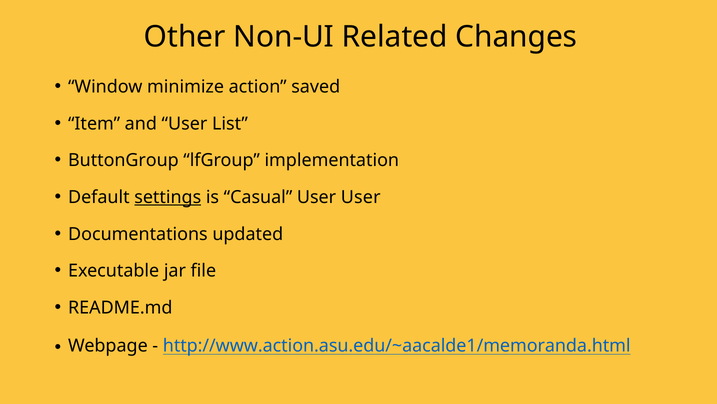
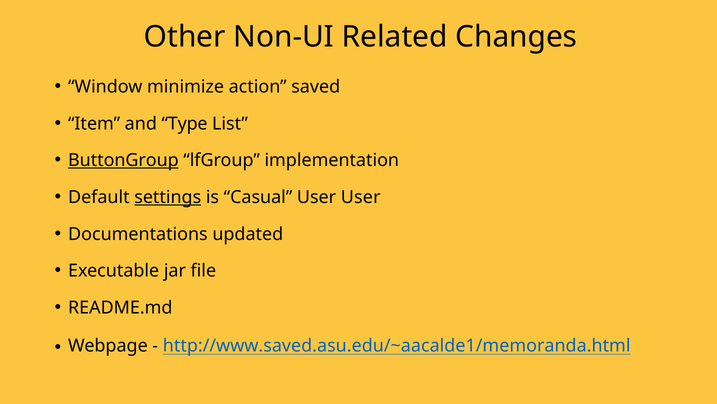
and User: User -> Type (185, 123)
ButtonGroup underline: none -> present (123, 160)
http://www.action.asu.edu/~aacalde1/memoranda.html: http://www.action.asu.edu/~aacalde1/memoranda.html -> http://www.saved.asu.edu/~aacalde1/memoranda.html (397, 345)
